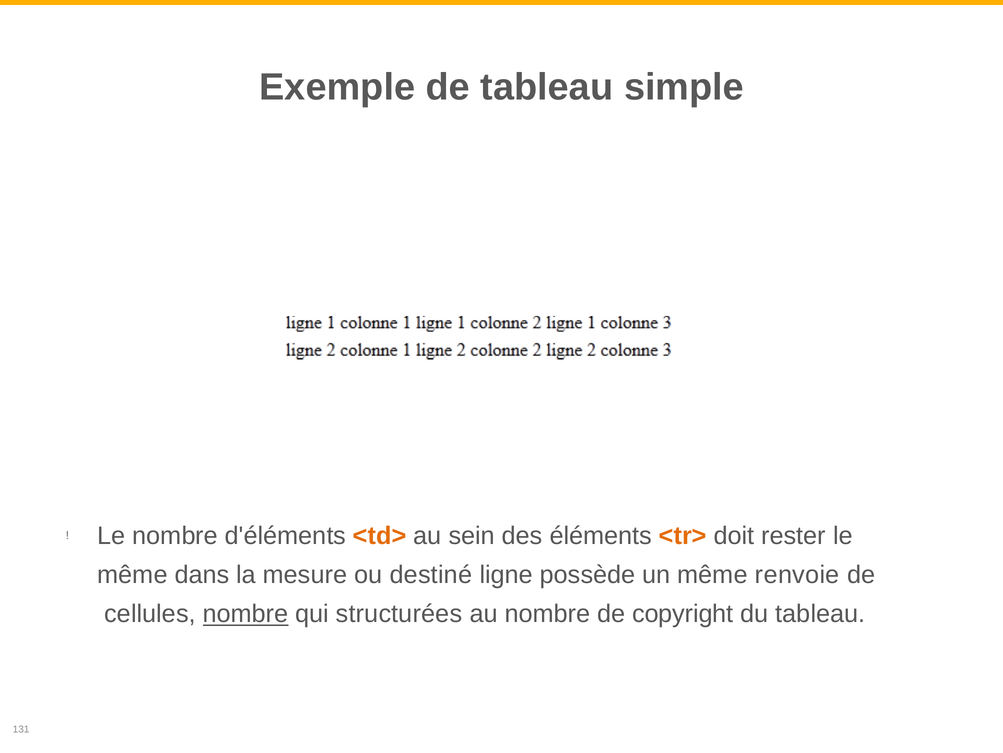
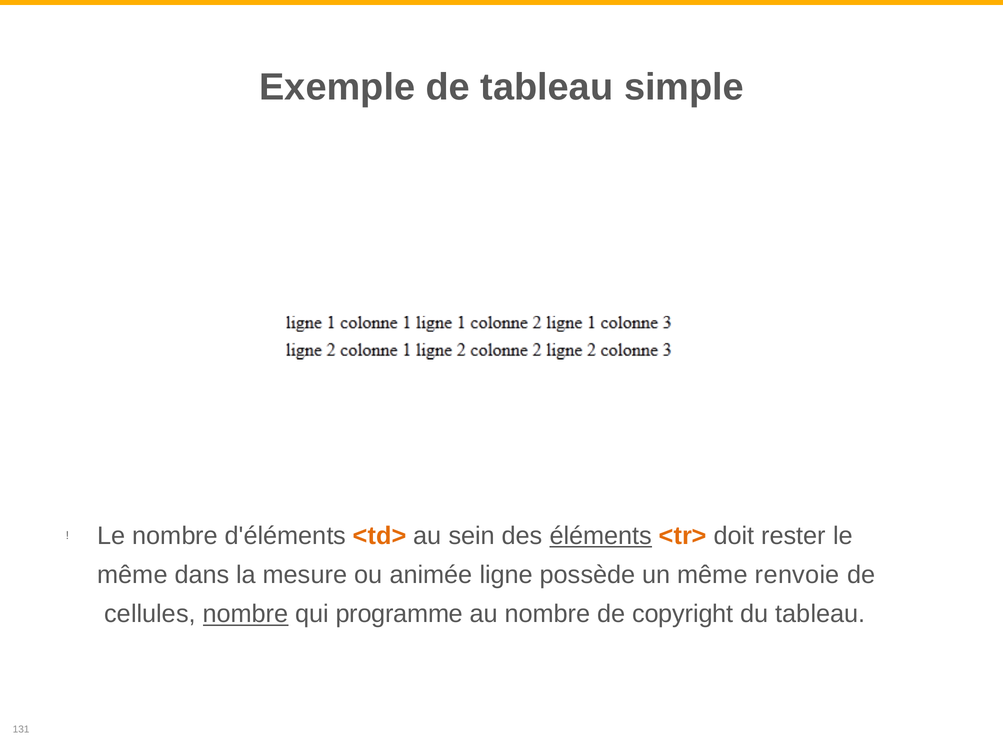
éléments underline: none -> present (601, 535)
destiné: destiné -> animée (431, 575)
structurées: structurées -> programme (399, 614)
